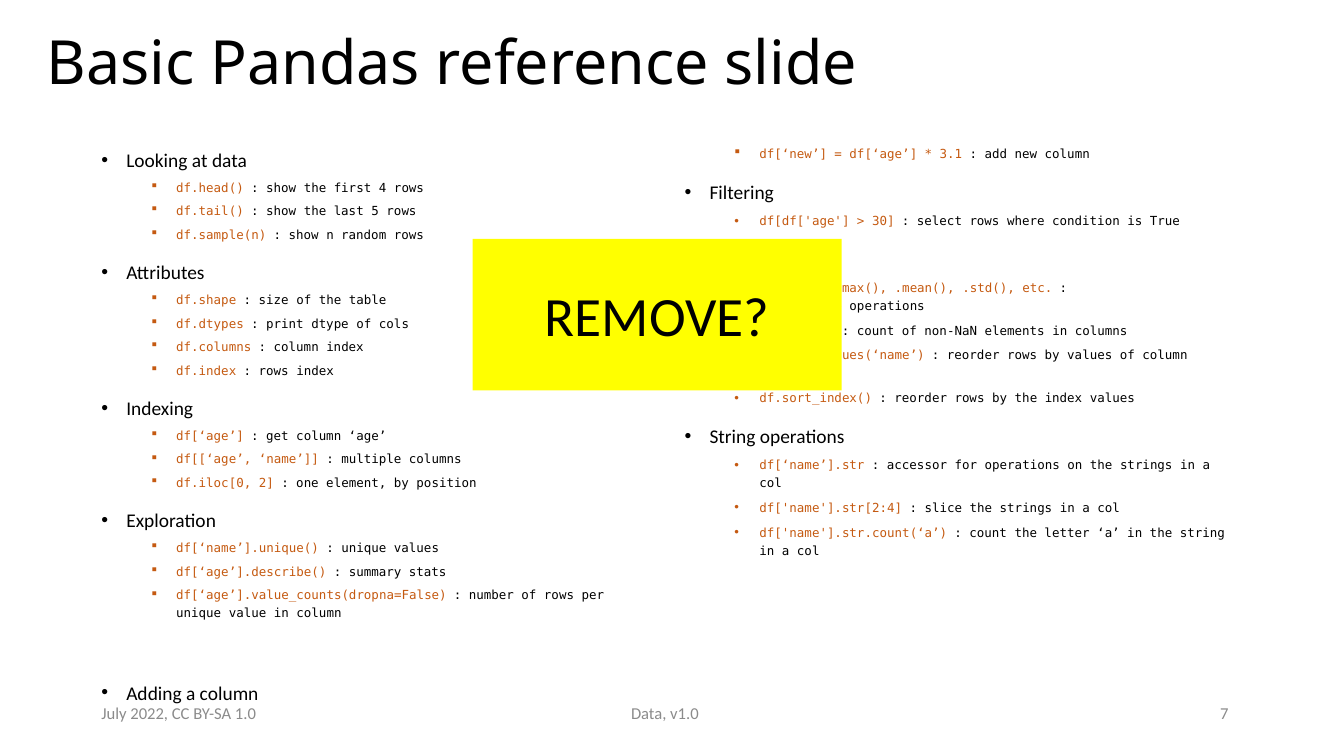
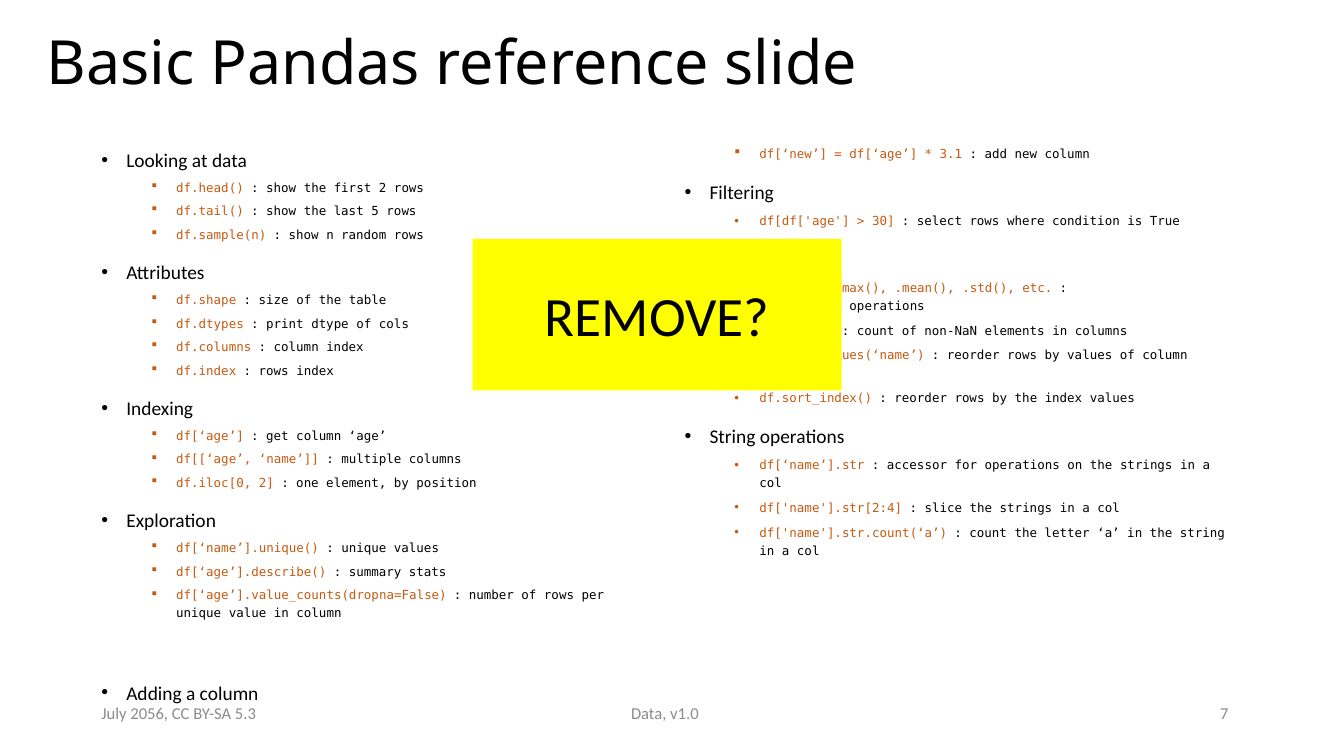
first 4: 4 -> 2 (383, 188)
2022: 2022 -> 2056 (149, 714)
1.0: 1.0 -> 5.3 (245, 714)
